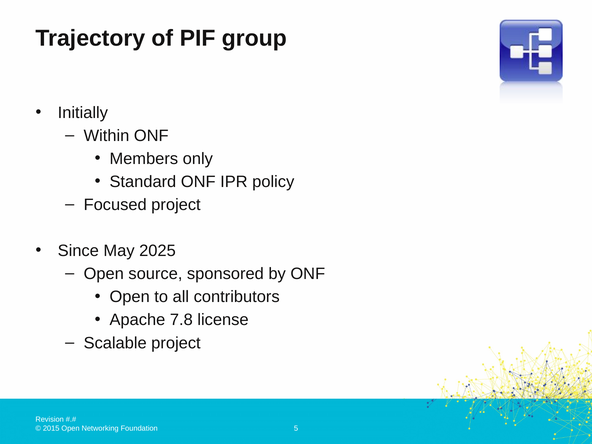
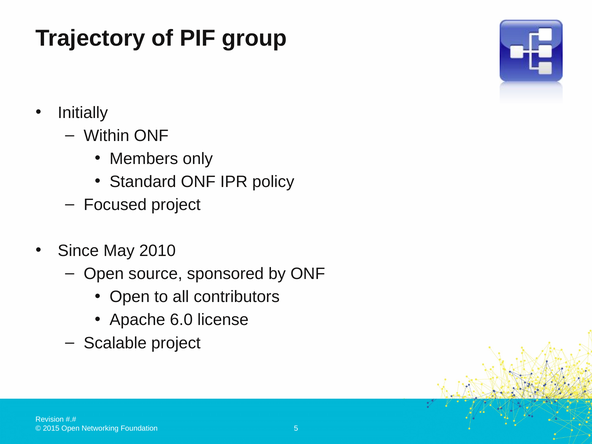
2025: 2025 -> 2010 (157, 251)
7.8: 7.8 -> 6.0 (181, 320)
